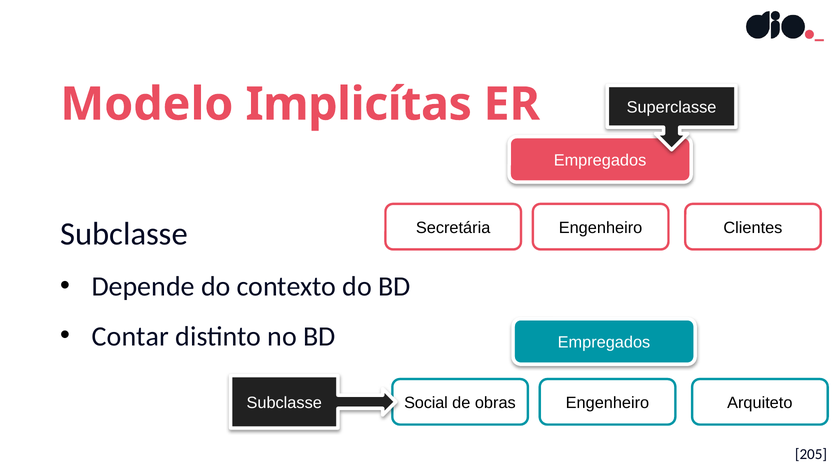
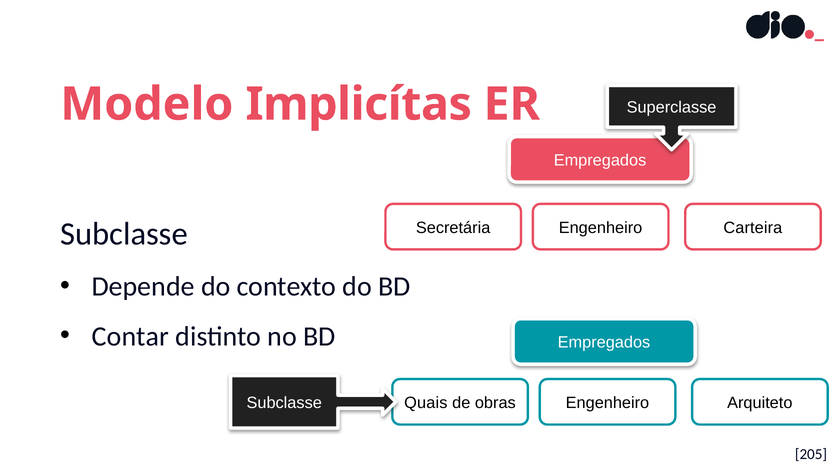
Clientes: Clientes -> Carteira (753, 228)
Social: Social -> Quais (426, 403)
